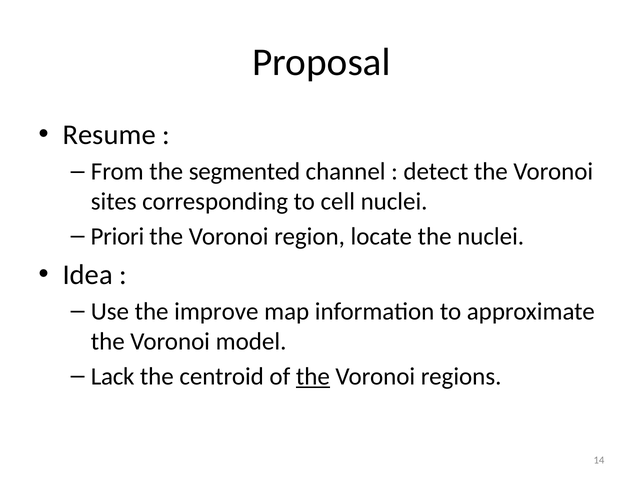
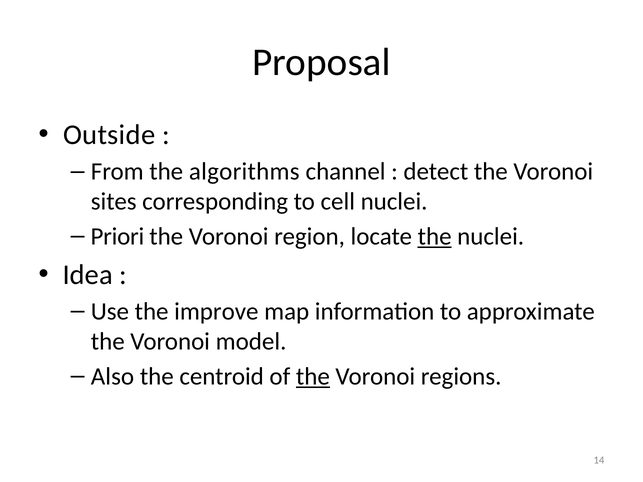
Resume: Resume -> Outside (109, 135)
segmented: segmented -> algorithms (244, 172)
the underline: none -> present (435, 237)
Lack: Lack -> Also (112, 377)
